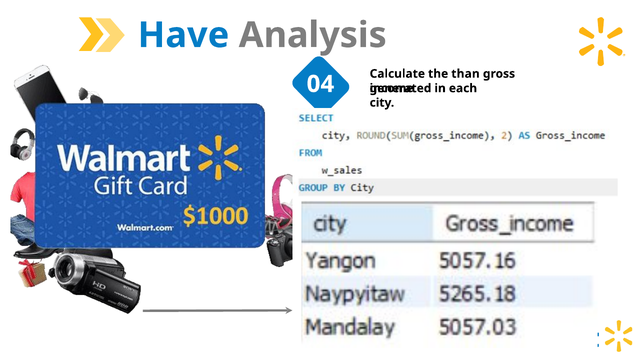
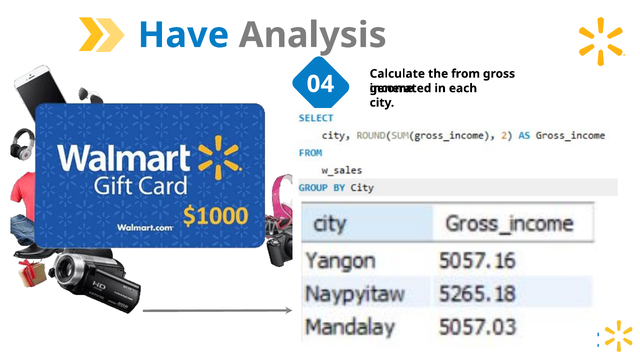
than: than -> from (466, 74)
